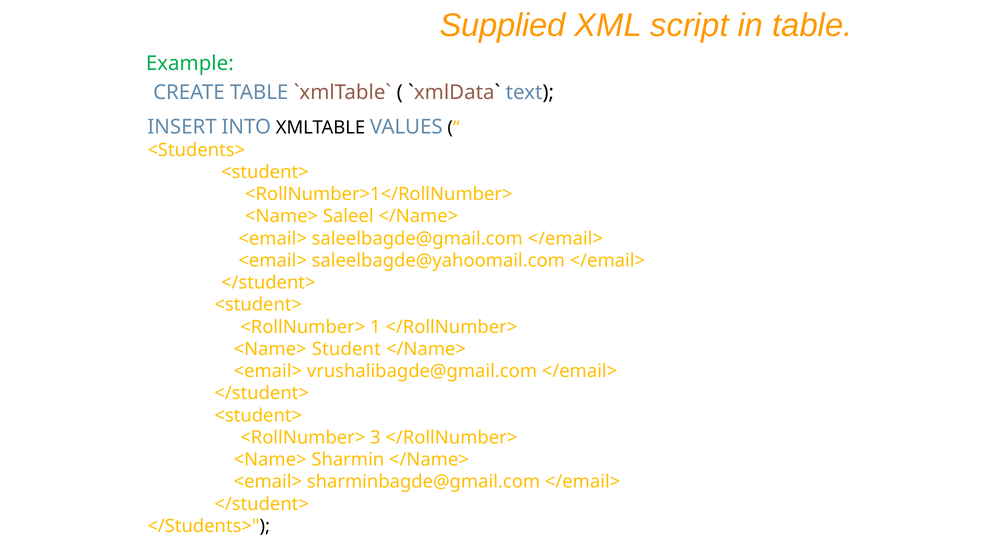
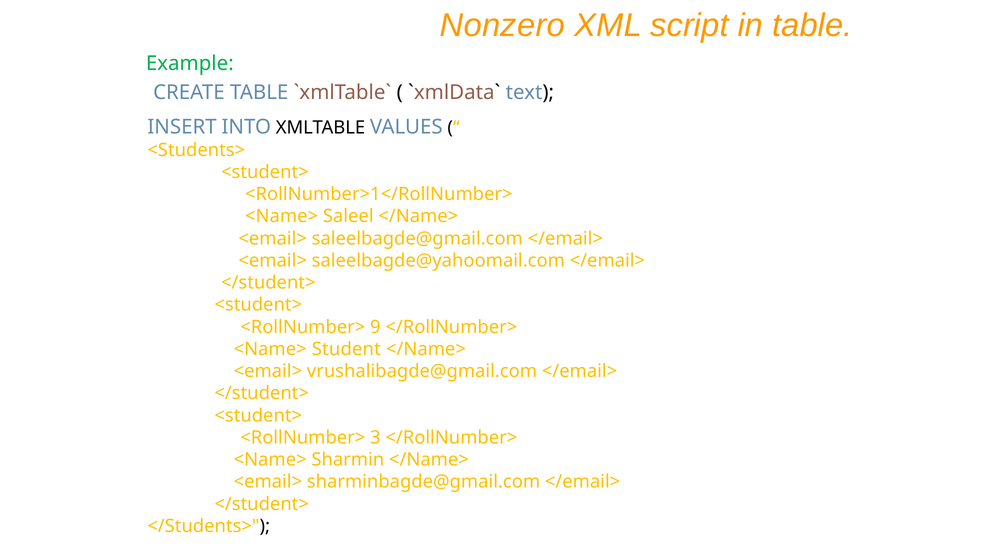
Supplied: Supplied -> Nonzero (502, 26)
1: 1 -> 9 (375, 327)
